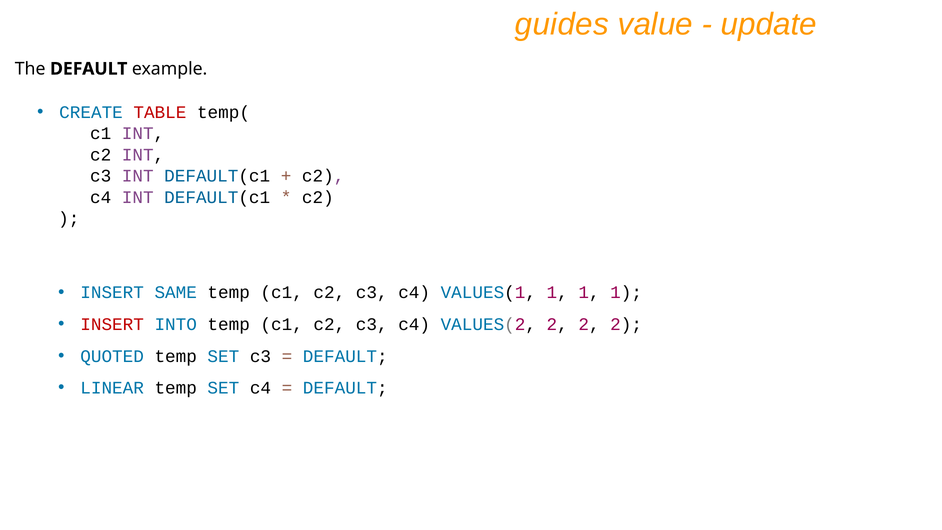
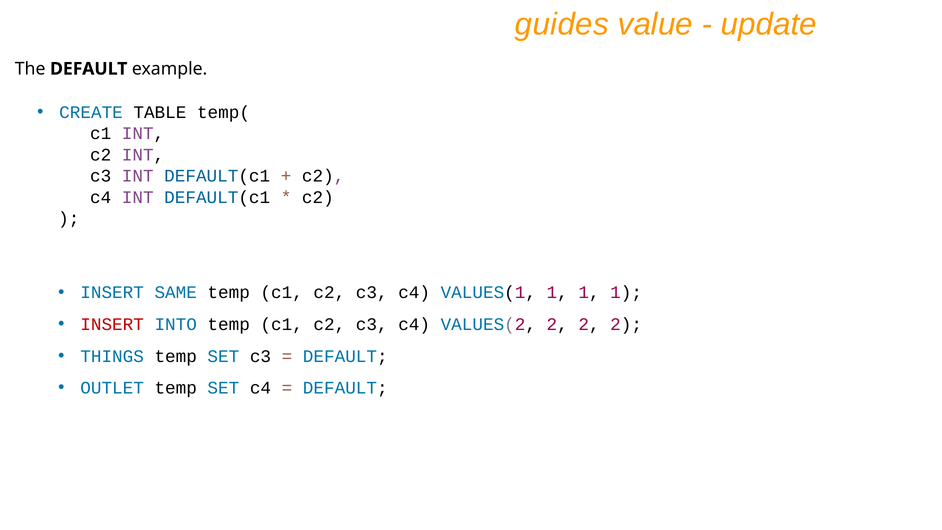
TABLE colour: red -> black (160, 112)
QUOTED: QUOTED -> THINGS (112, 356)
LINEAR: LINEAR -> OUTLET (112, 388)
